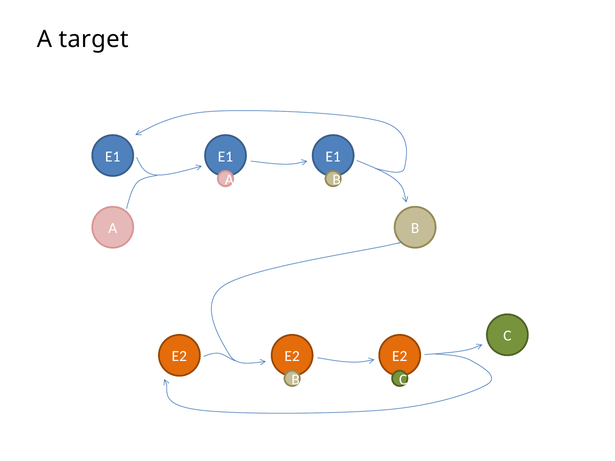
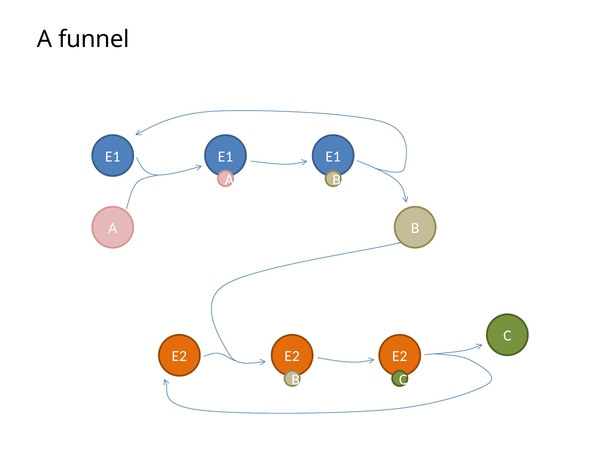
target: target -> funnel (94, 40)
